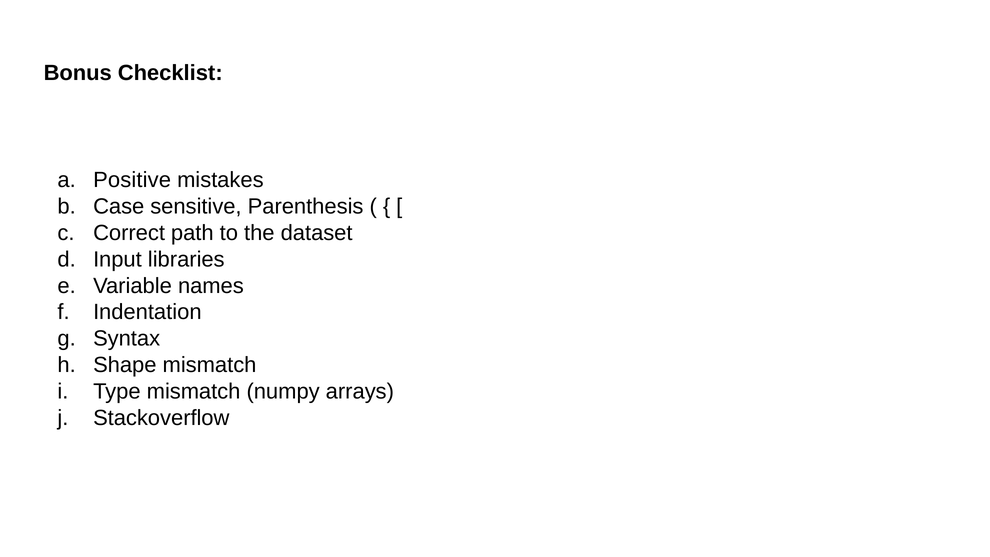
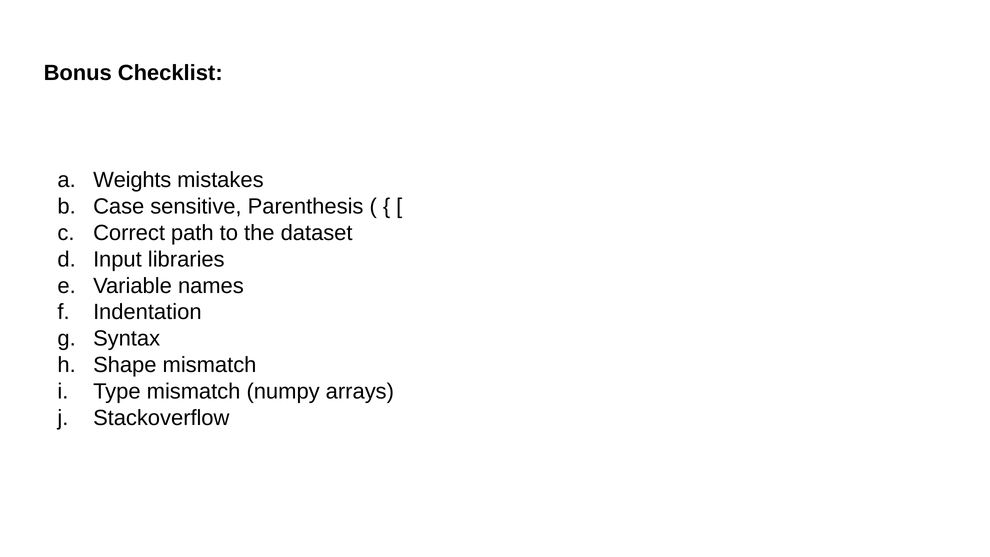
Positive: Positive -> Weights (132, 180)
